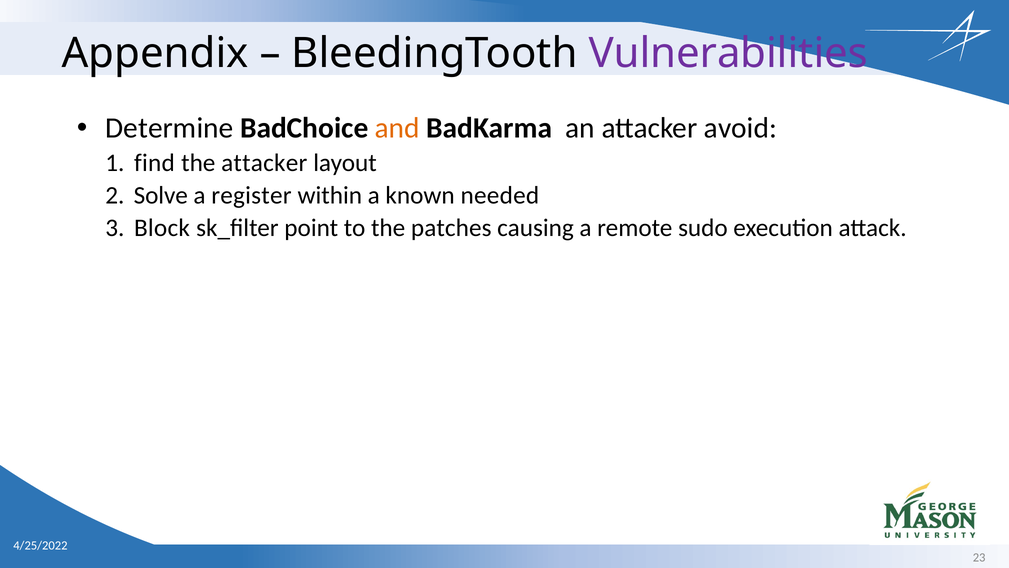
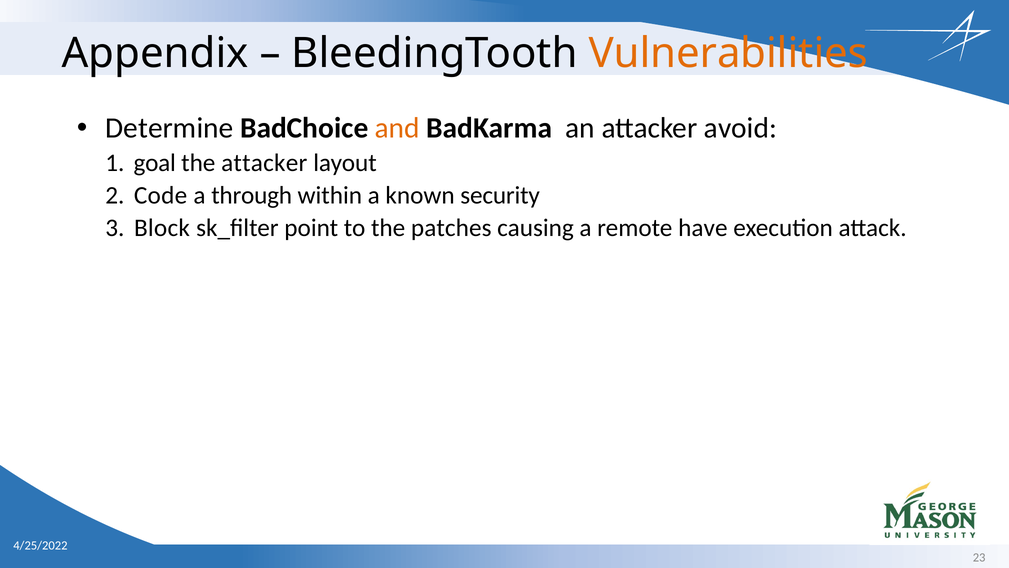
Vulnerabilities colour: purple -> orange (728, 53)
find: find -> goal (155, 163)
Solve: Solve -> Code (161, 195)
register: register -> through (252, 195)
needed: needed -> security (500, 195)
sudo: sudo -> have (703, 228)
